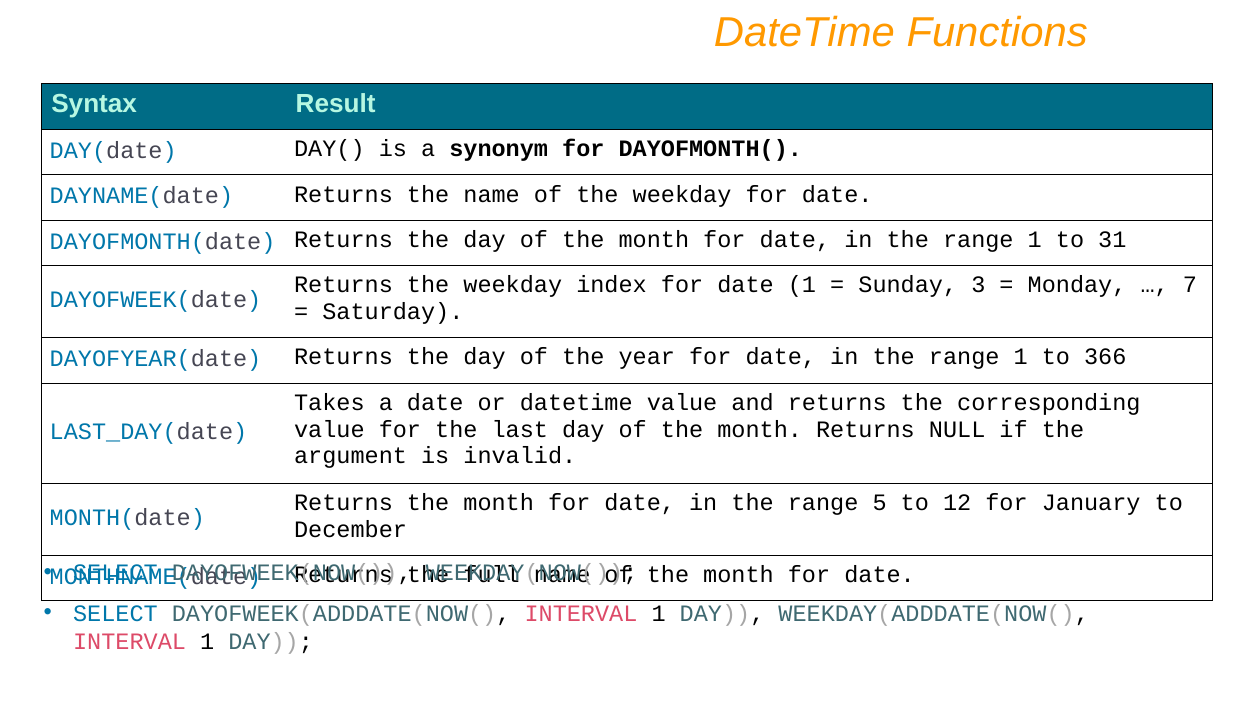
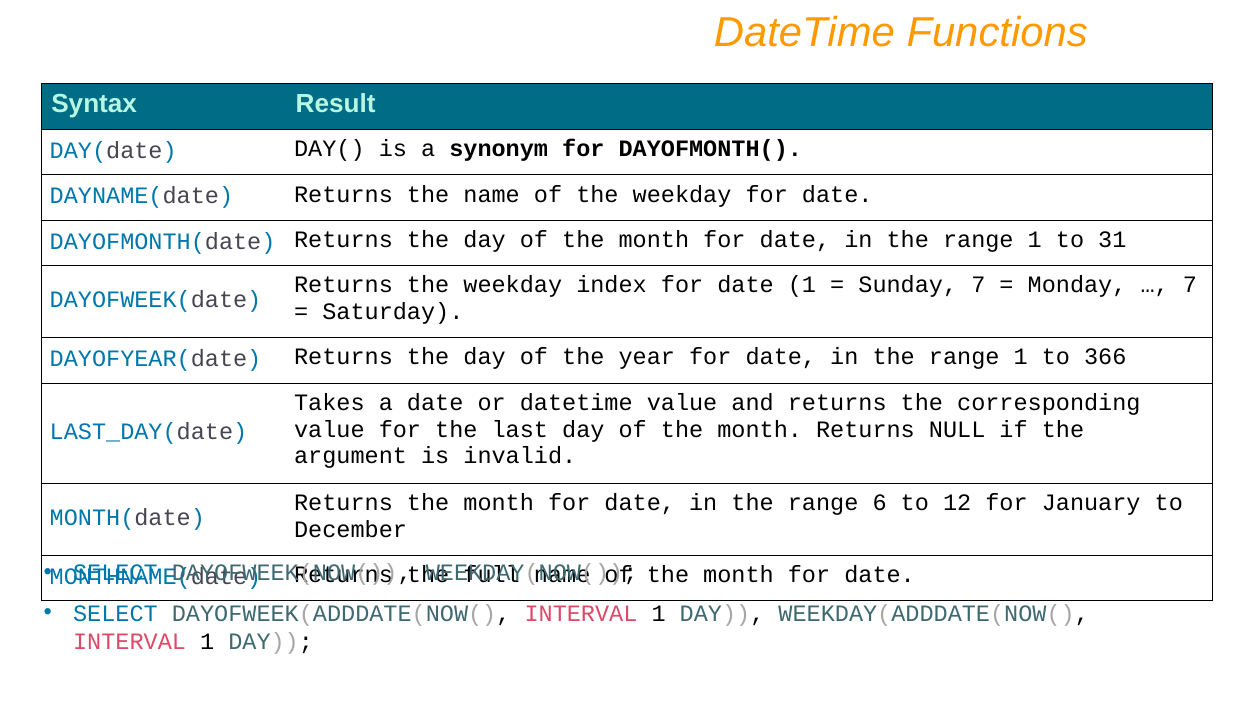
Sunday 3: 3 -> 7 (978, 285)
5: 5 -> 6 (880, 503)
